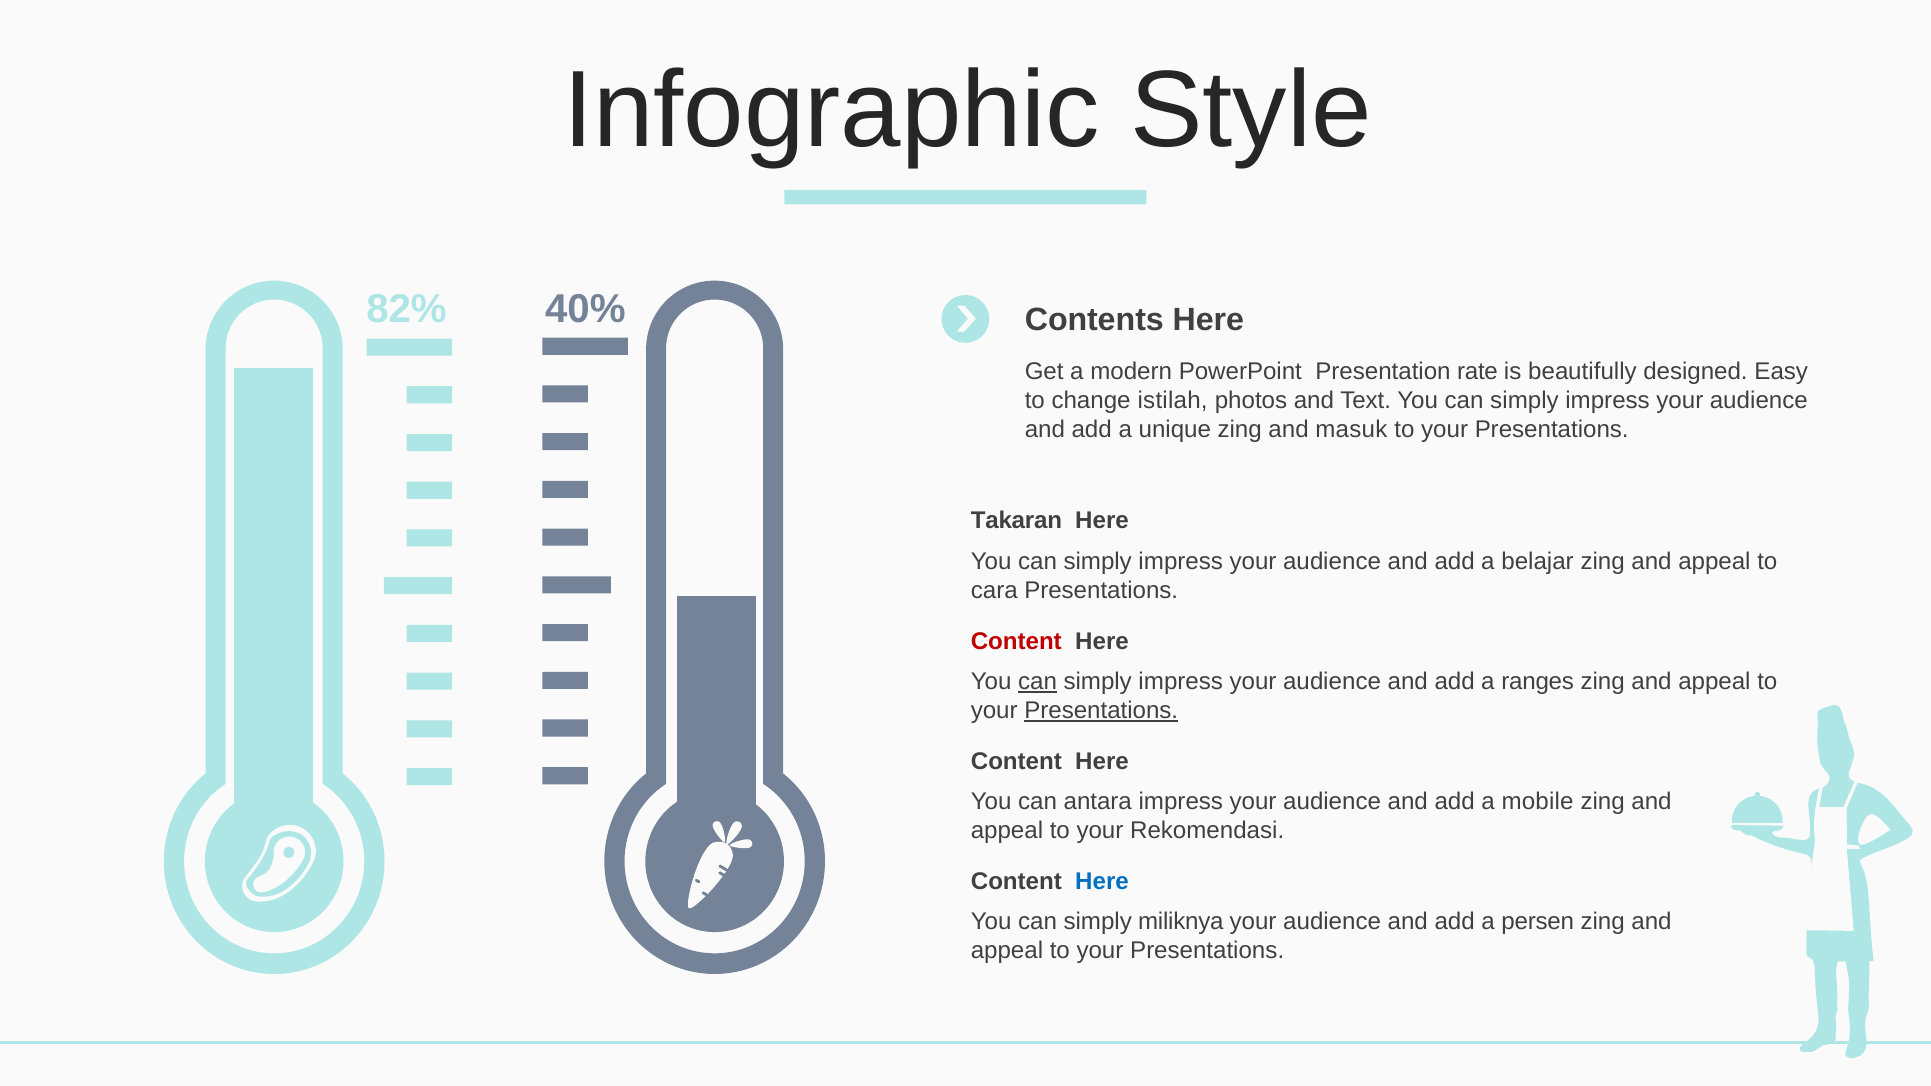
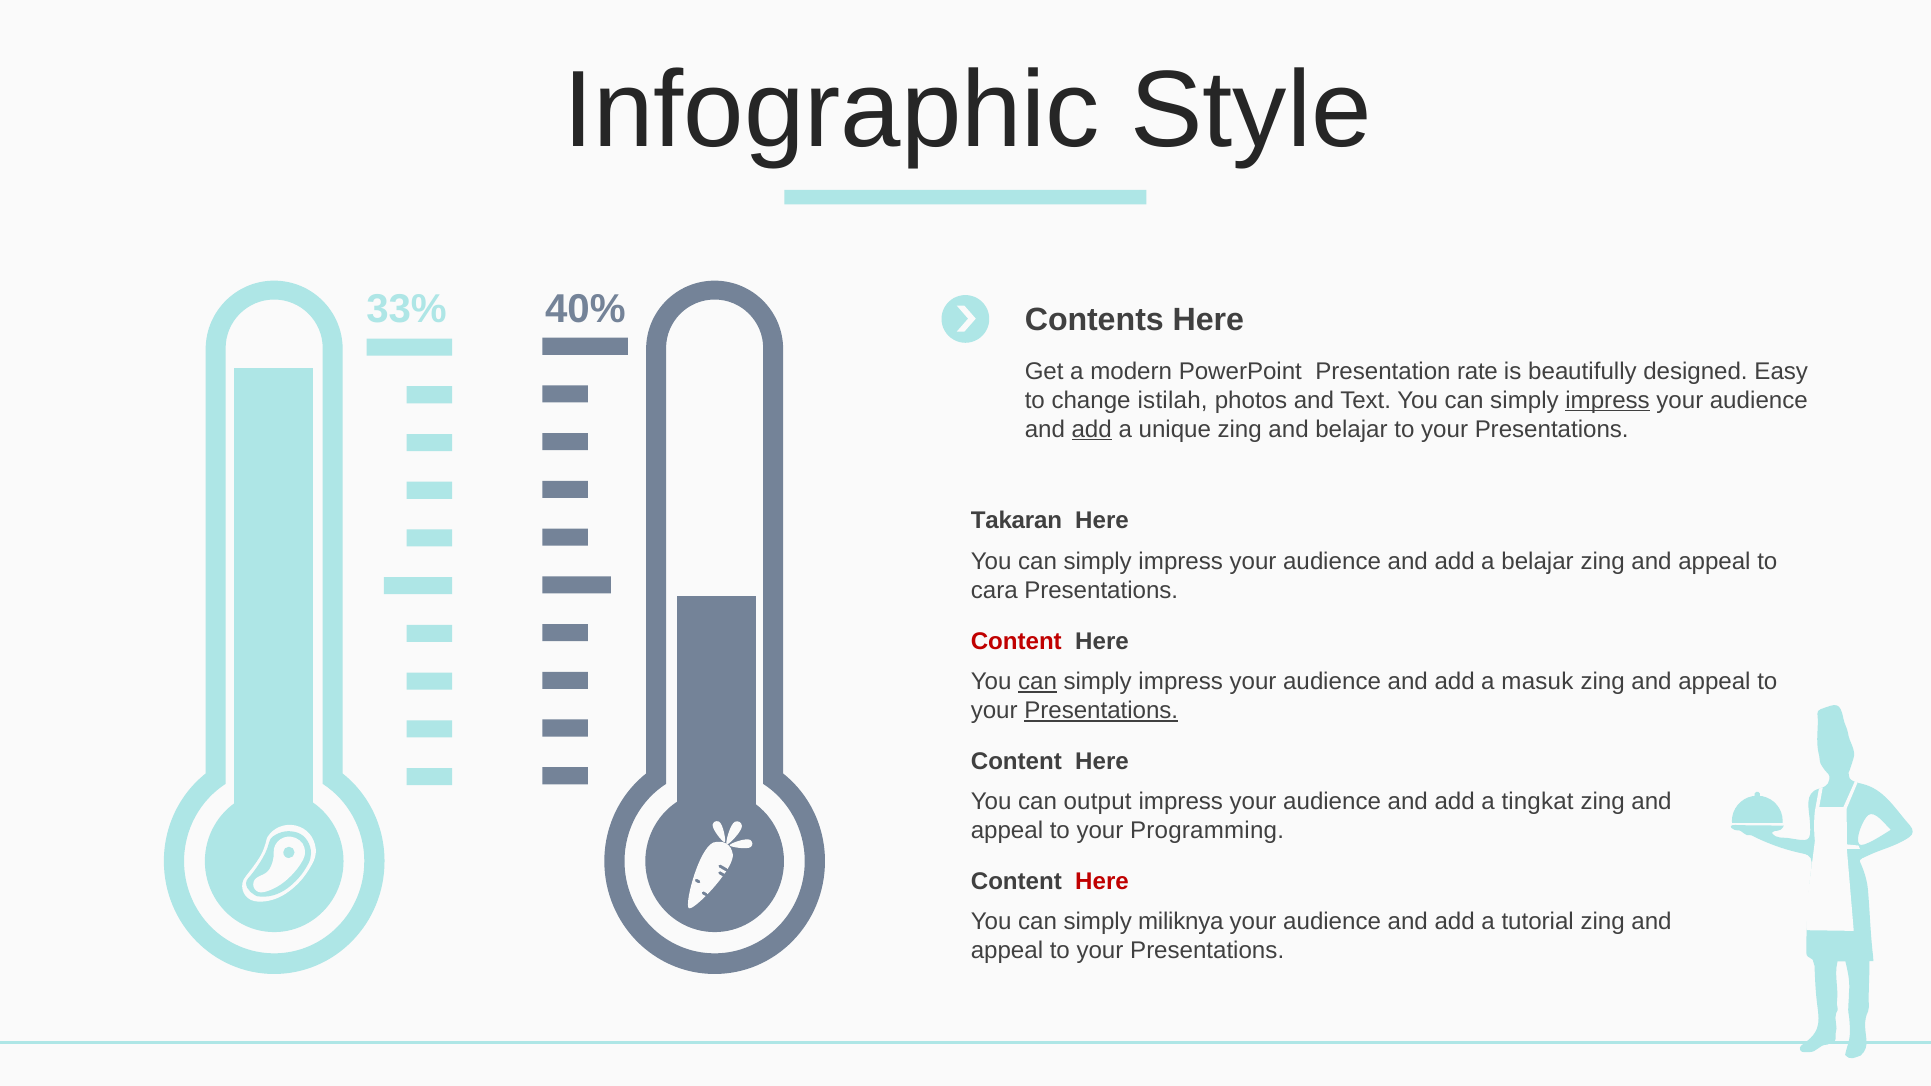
82%: 82% -> 33% (407, 309)
impress underline: none -> present (1608, 400)
add underline: none -> present (1092, 429)
and masuk: masuk -> belajar (1351, 429)
ranges: ranges -> masuk (1537, 682)
antara: antara -> output (1098, 802)
mobile: mobile -> tingkat (1538, 802)
Rekomendasi: Rekomendasi -> Programming (1207, 831)
Here colour: blue -> red (1102, 882)
persen: persen -> tutorial (1538, 922)
